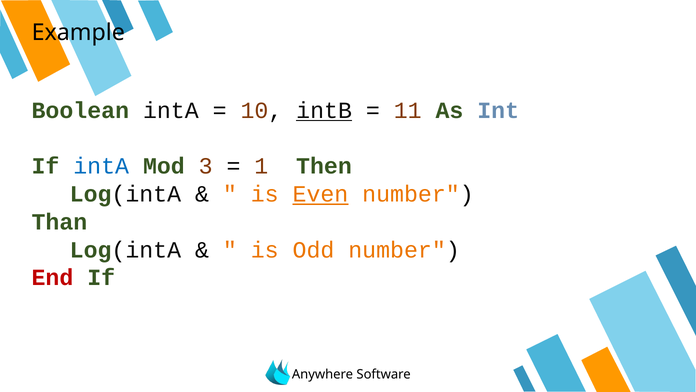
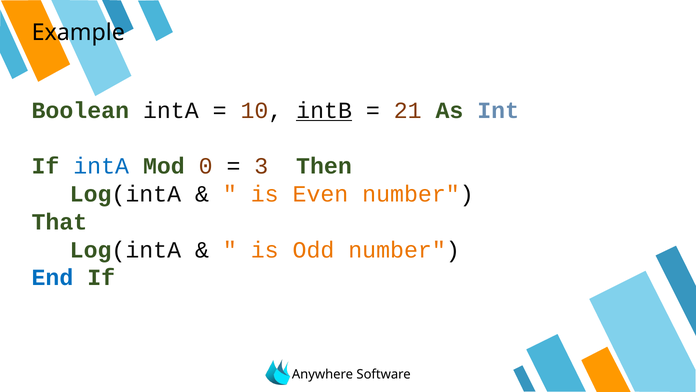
11: 11 -> 21 (408, 110)
3: 3 -> 0 (206, 166)
1: 1 -> 3 (261, 166)
Even underline: present -> none (320, 194)
Than: Than -> That (59, 222)
End colour: red -> blue (52, 277)
